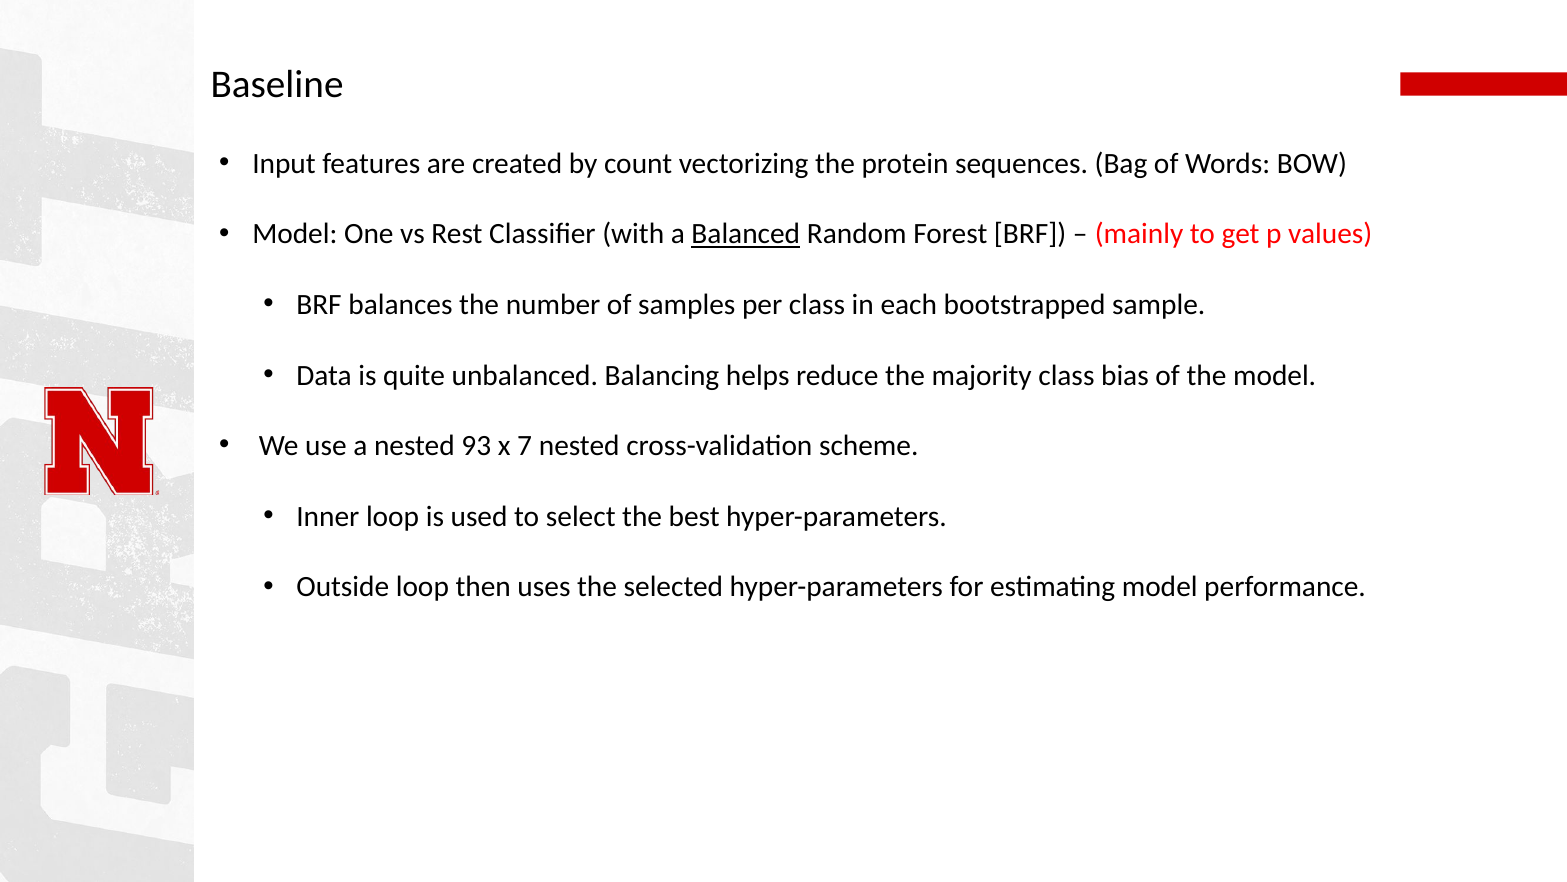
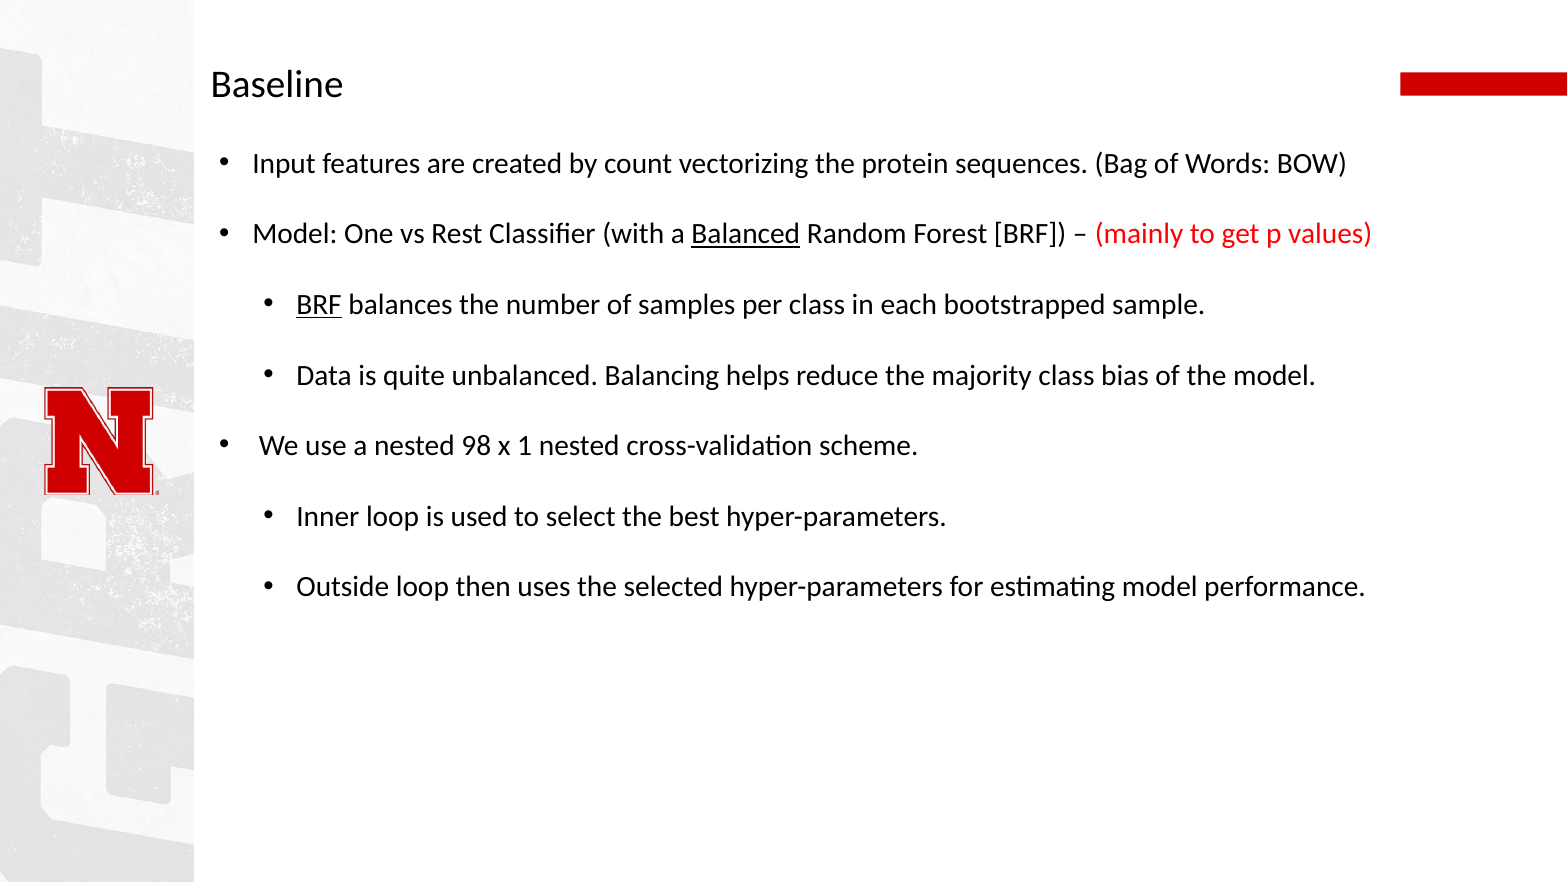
BRF underline: none -> present (319, 305)
93: 93 -> 98 (476, 446)
7: 7 -> 1 (525, 446)
